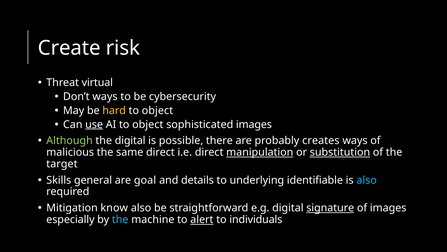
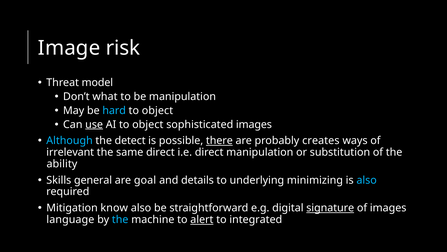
Create: Create -> Image (69, 48)
virtual: virtual -> model (97, 83)
Don’t ways: ways -> what (105, 96)
be cybersecurity: cybersecurity -> manipulation (183, 96)
hard colour: yellow -> light blue (114, 110)
Although colour: light green -> light blue (70, 140)
the digital: digital -> detect (130, 140)
there underline: none -> present (219, 140)
malicious: malicious -> irrelevant (70, 152)
manipulation underline: present -> none (260, 152)
substitution underline: present -> none (340, 152)
target: target -> ability (62, 164)
identifiable: identifiable -> minimizing (315, 180)
especially: especially -> language (70, 219)
individuals: individuals -> integrated (256, 219)
